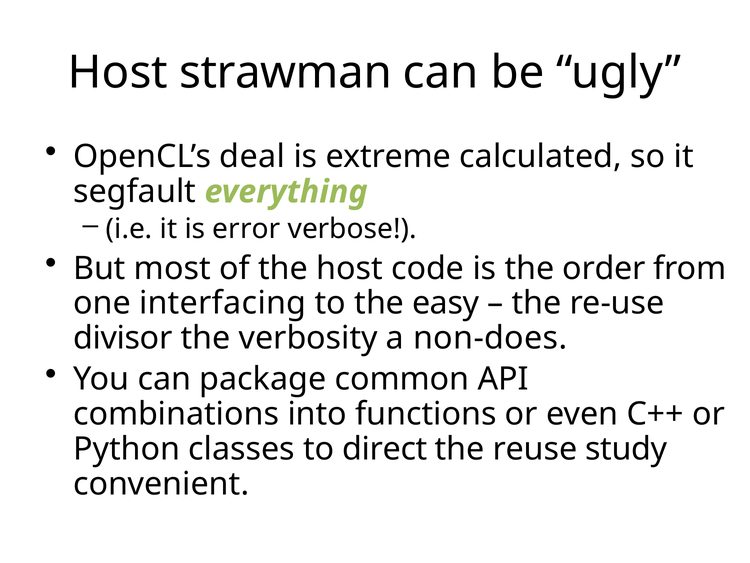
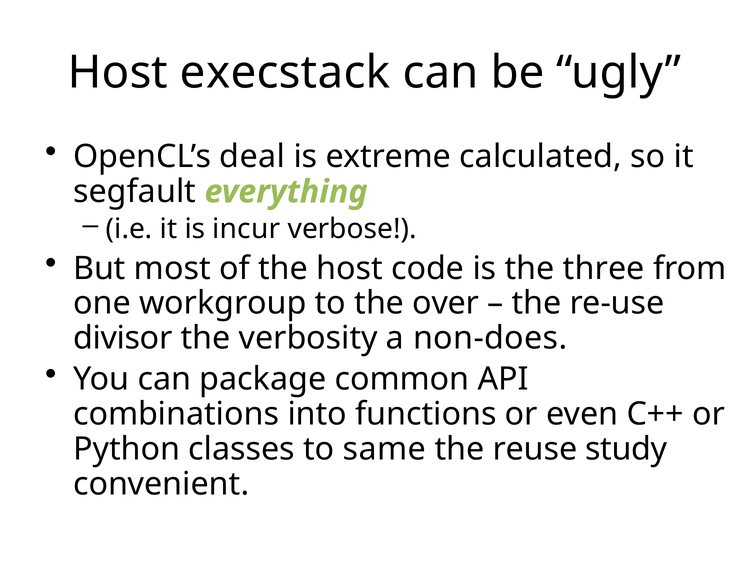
strawman: strawman -> execstack (285, 73)
error: error -> incur (246, 229)
order: order -> three (604, 268)
interfacing: interfacing -> workgroup (223, 303)
easy: easy -> over (446, 303)
direct: direct -> same (384, 449)
